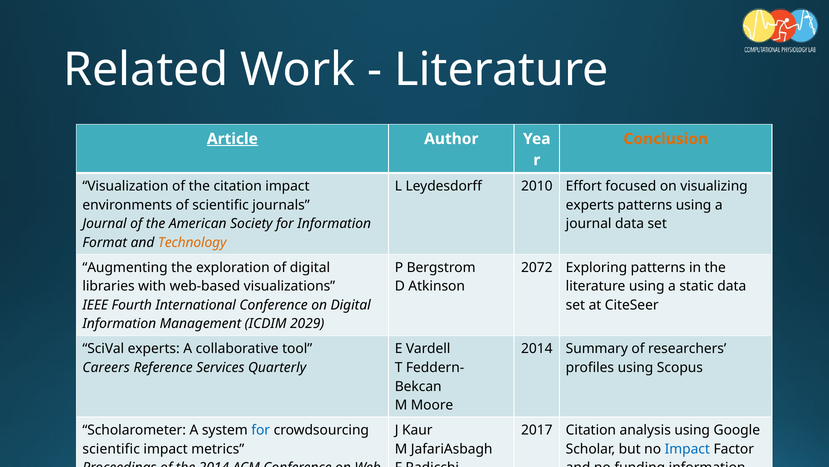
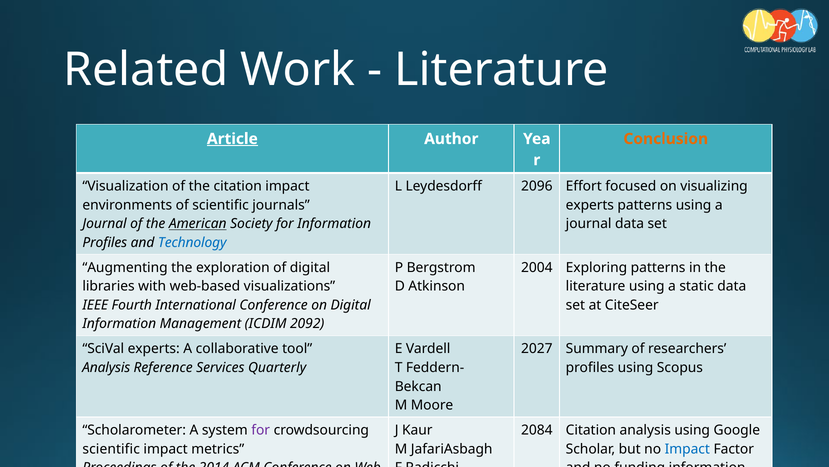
2010: 2010 -> 2096 (537, 186)
American underline: none -> present (198, 223)
Format: Format -> Profiles (105, 242)
Technology colour: orange -> blue (192, 242)
2072: 2072 -> 2004 (537, 267)
2029: 2029 -> 2092 (307, 323)
2014: 2014 -> 2027 (537, 348)
Careers: Careers -> Analysis (106, 367)
for colour: blue -> purple (261, 430)
2017: 2017 -> 2084 (537, 430)
